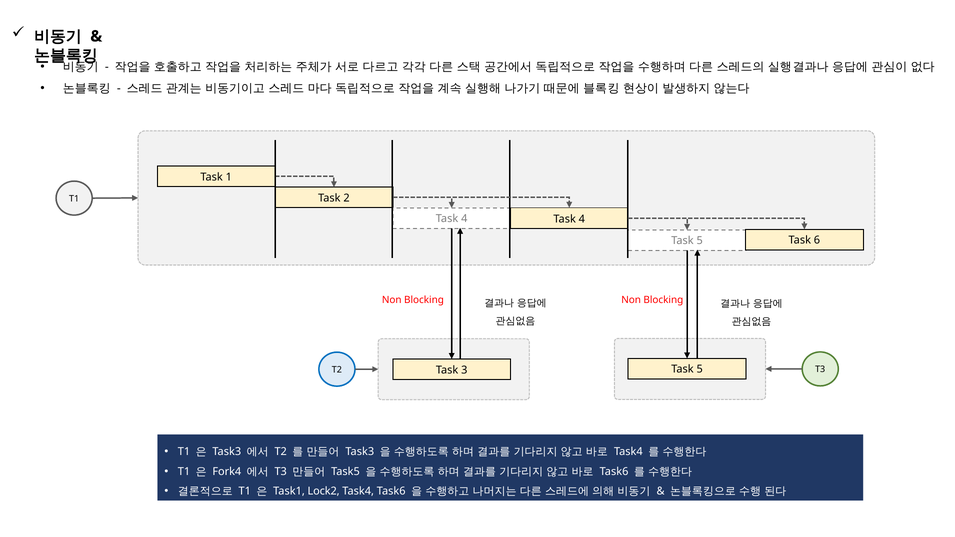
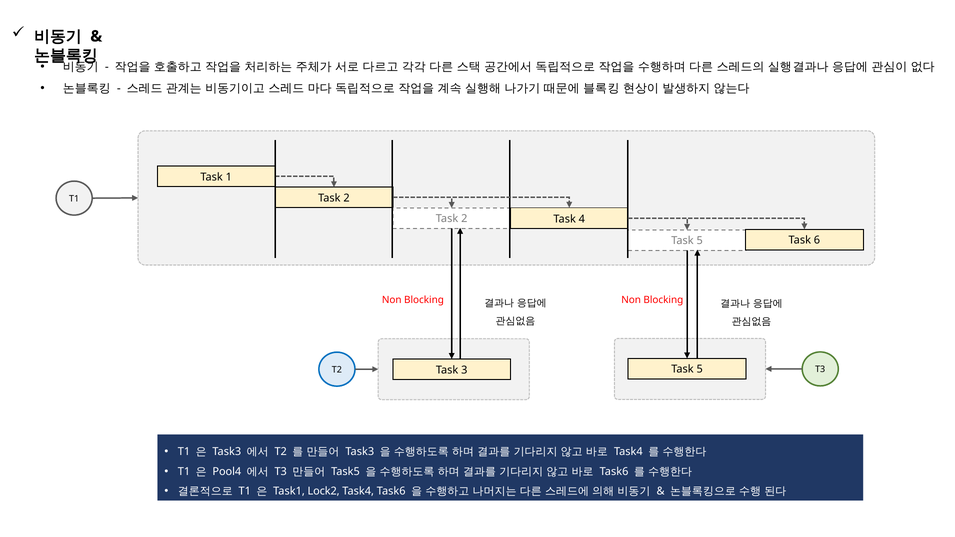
4: 4 -> 2 (464, 219)
Fork4: Fork4 -> Pool4 (227, 472)
